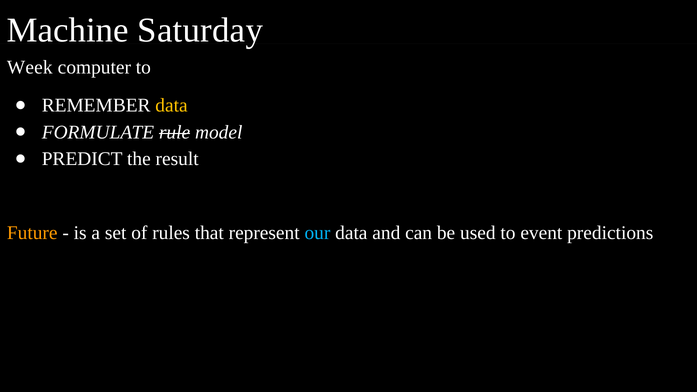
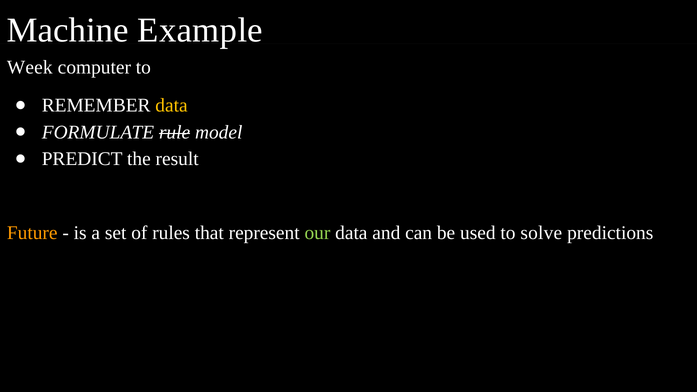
Saturday: Saturday -> Example (200, 30)
our colour: light blue -> light green (317, 233)
event: event -> solve (541, 233)
